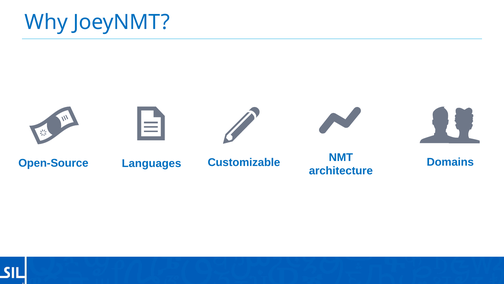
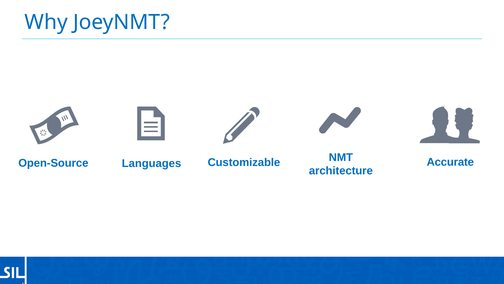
Domains: Domains -> Accurate (450, 162)
